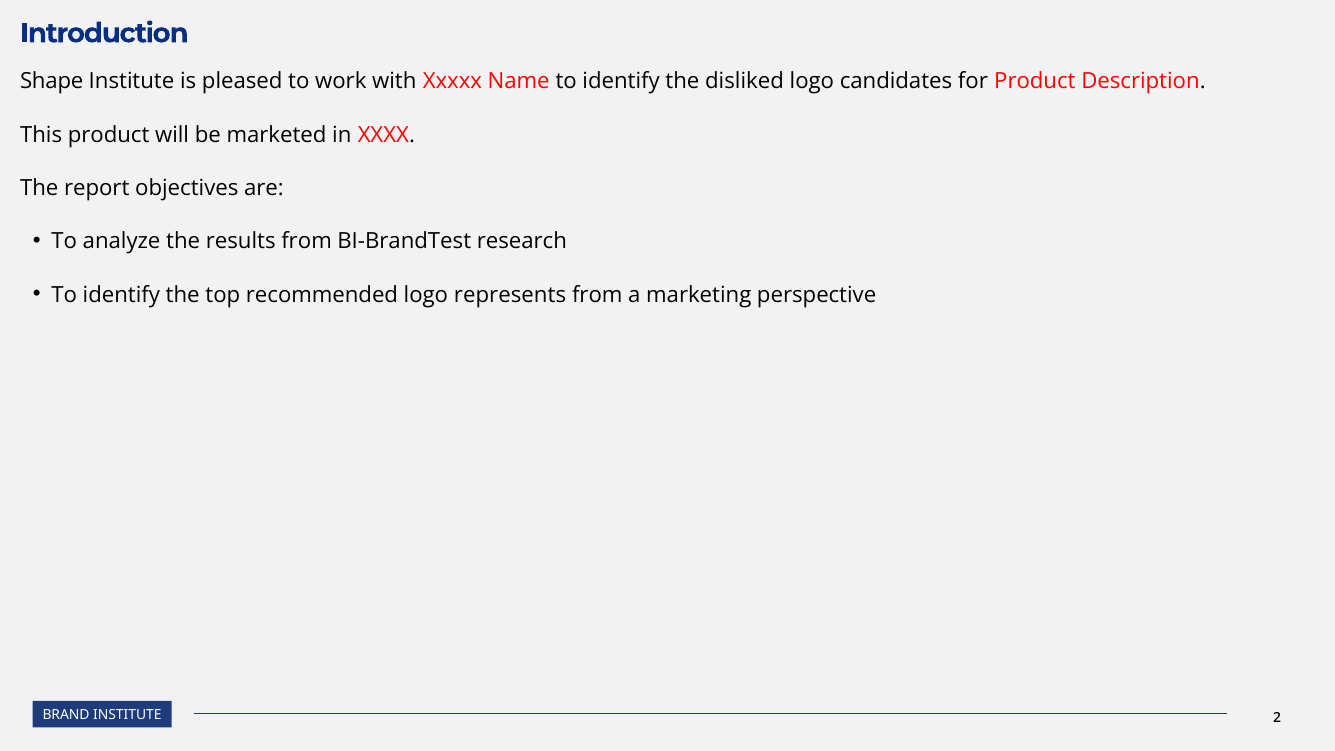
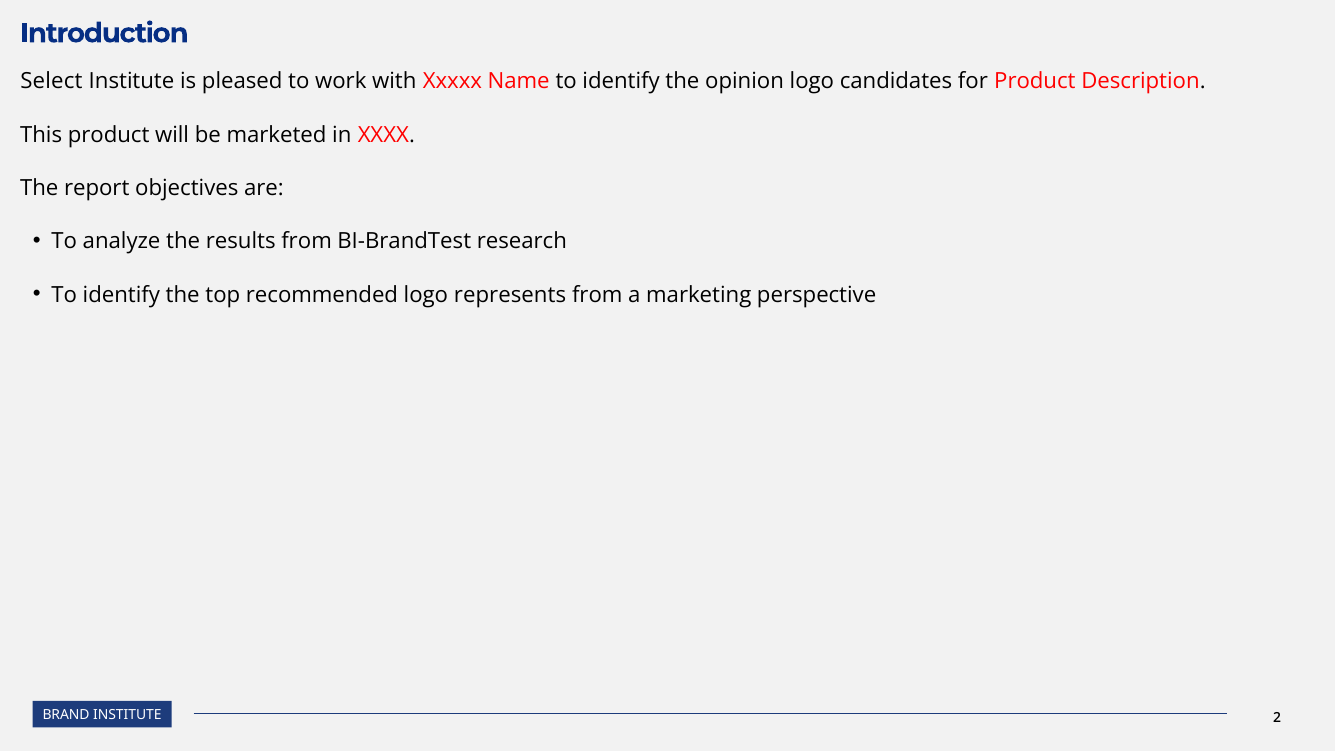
Shape: Shape -> Select (51, 81)
disliked: disliked -> opinion (745, 81)
